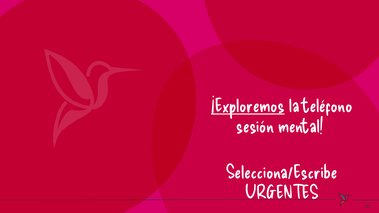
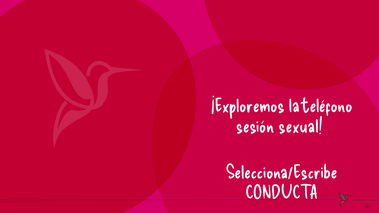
¡Exploremos underline: present -> none (248, 106)
mental: mental -> sexual (301, 126)
URGENTES: URGENTES -> CONDUCTA (282, 193)
